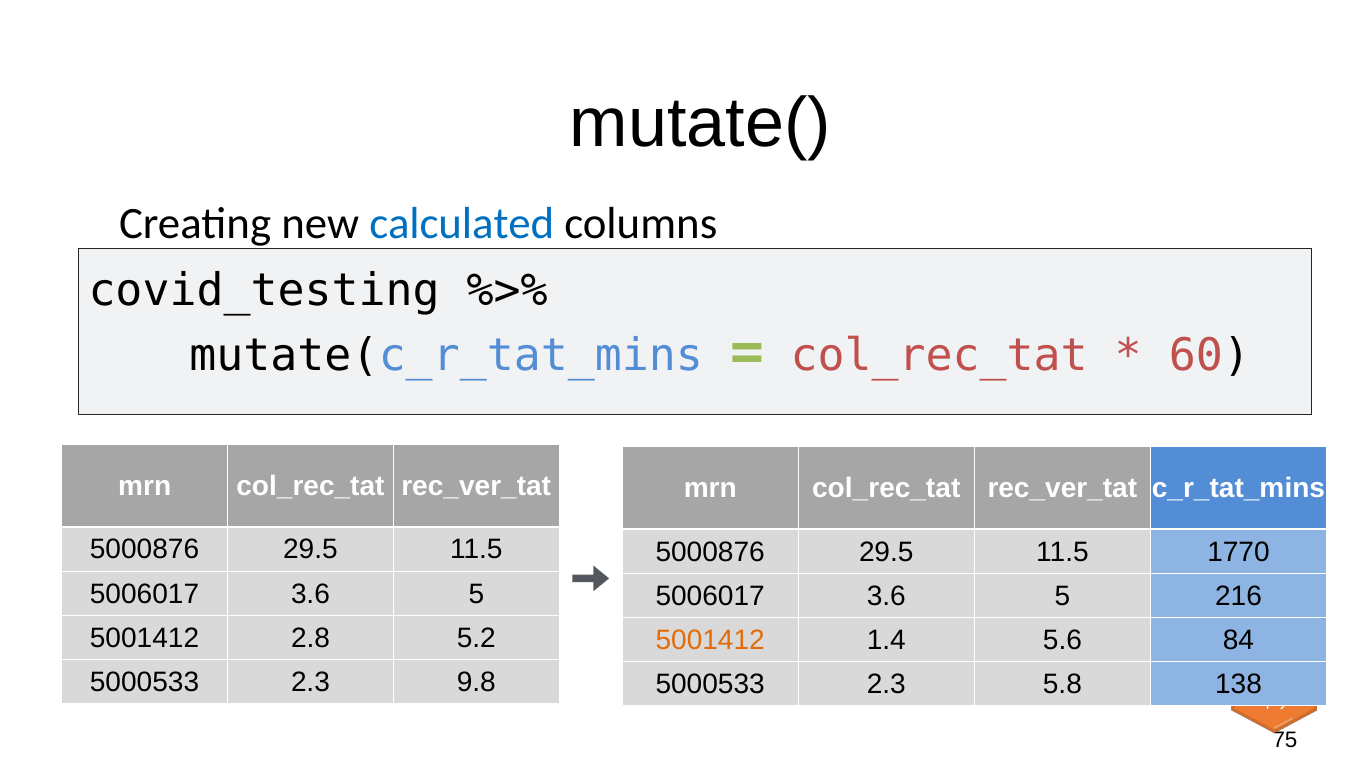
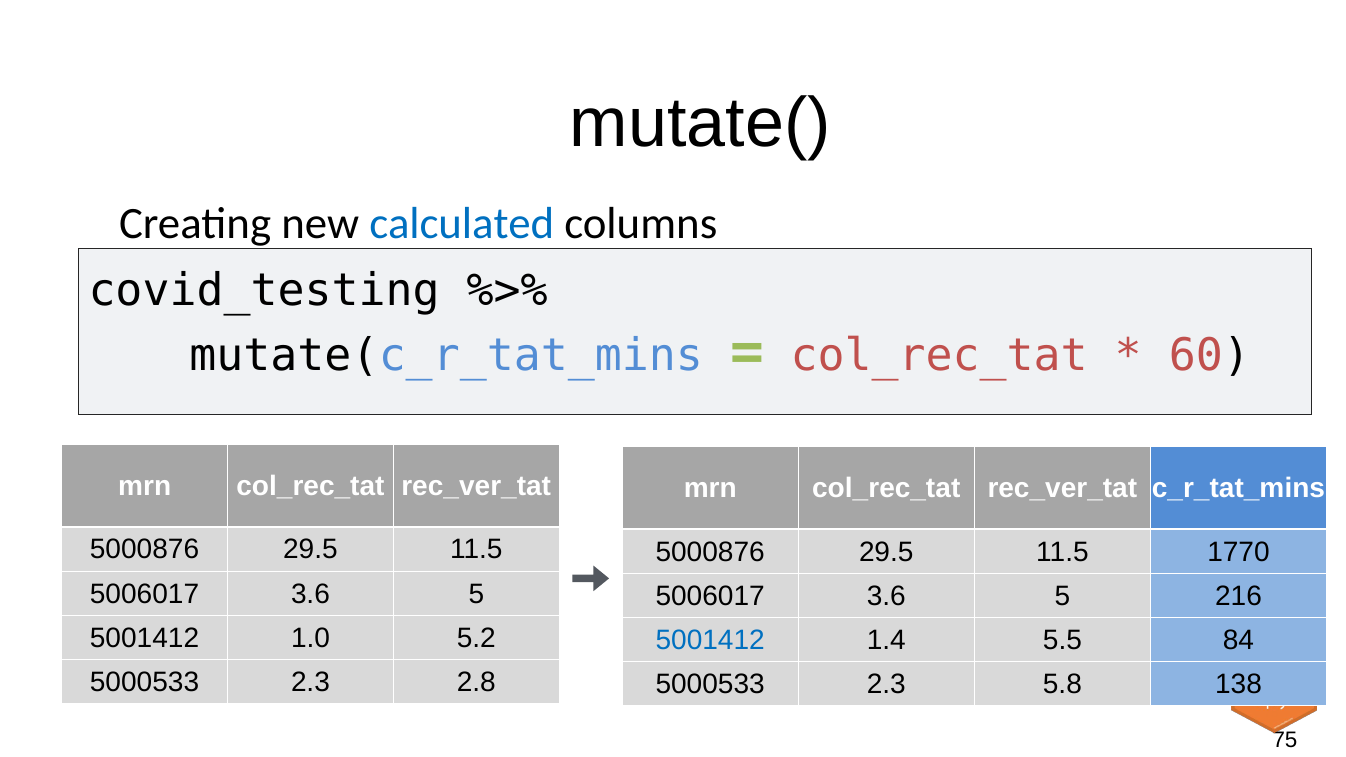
2.8: 2.8 -> 1.0 (310, 638)
5001412 colour: orange -> blue (710, 640)
5.6: 5.6 -> 5.5 (1062, 640)
9.8: 9.8 -> 2.8 (476, 682)
